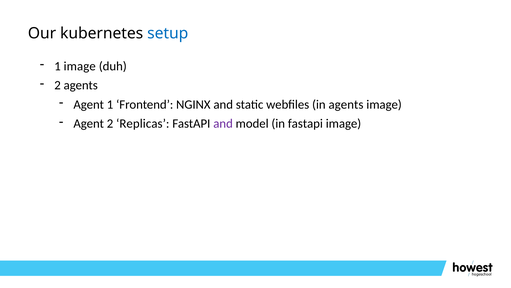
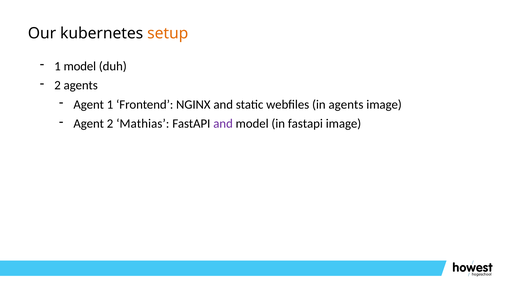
setup colour: blue -> orange (168, 33)
1 image: image -> model (80, 66)
Replicas: Replicas -> Mathias (143, 123)
